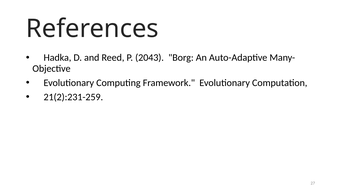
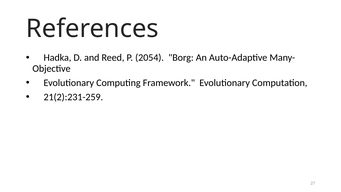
2043: 2043 -> 2054 (150, 58)
